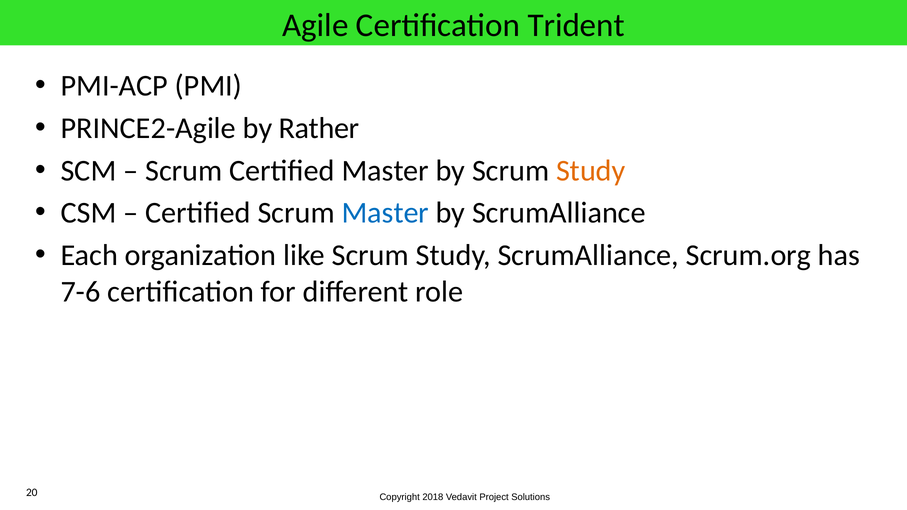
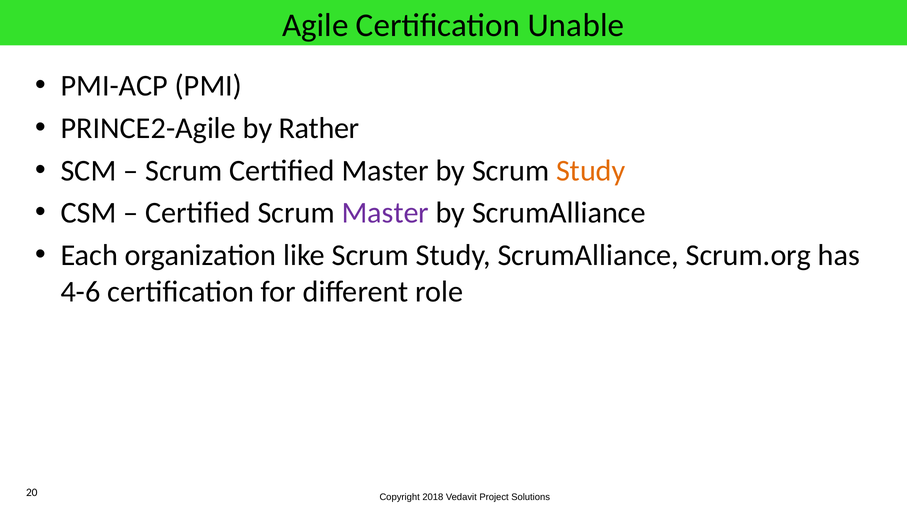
Trident: Trident -> Unable (576, 26)
Master colour: blue -> purple (385, 213)
7-6: 7-6 -> 4-6 (81, 292)
